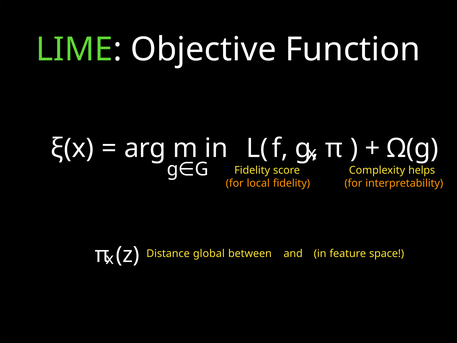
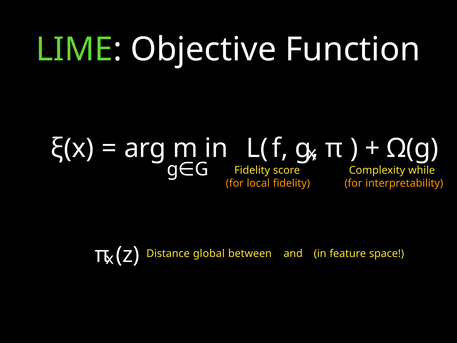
helps: helps -> while (422, 170)
